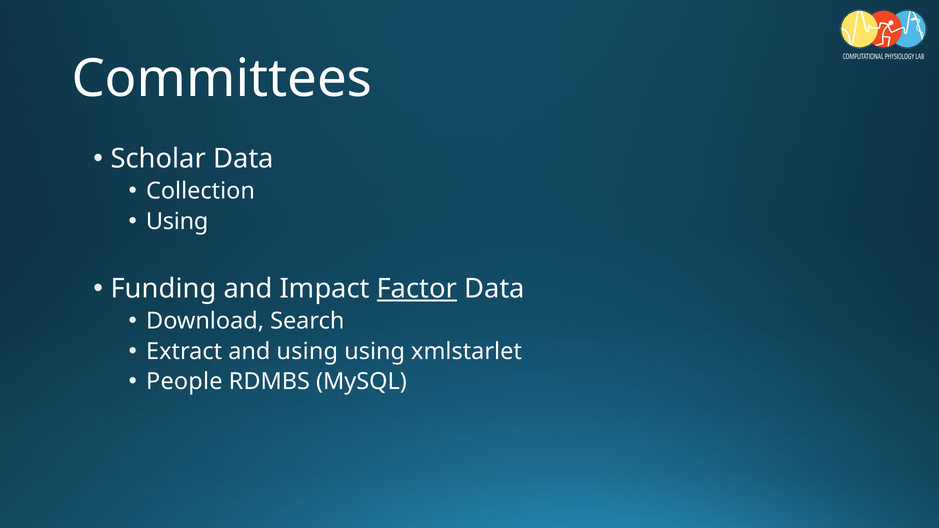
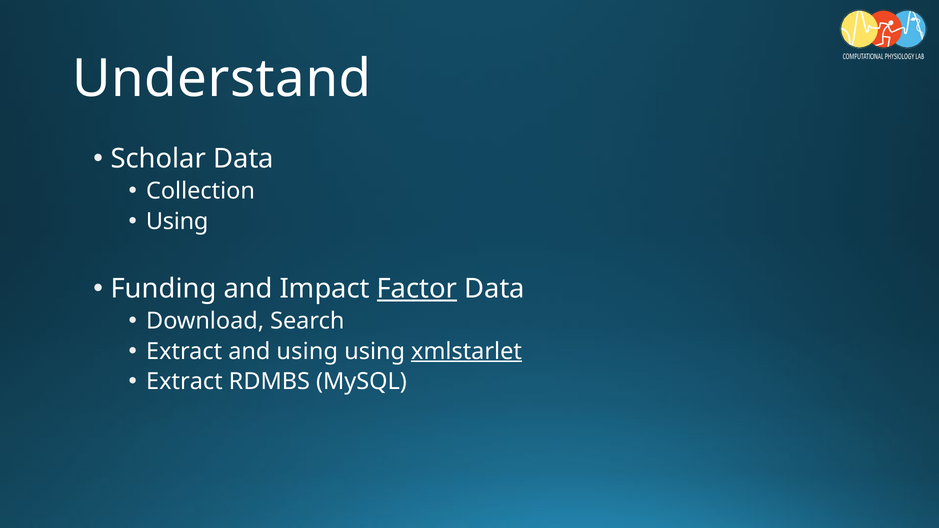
Committees: Committees -> Understand (222, 79)
xmlstarlet underline: none -> present (466, 351)
People: People -> Extract (184, 382)
